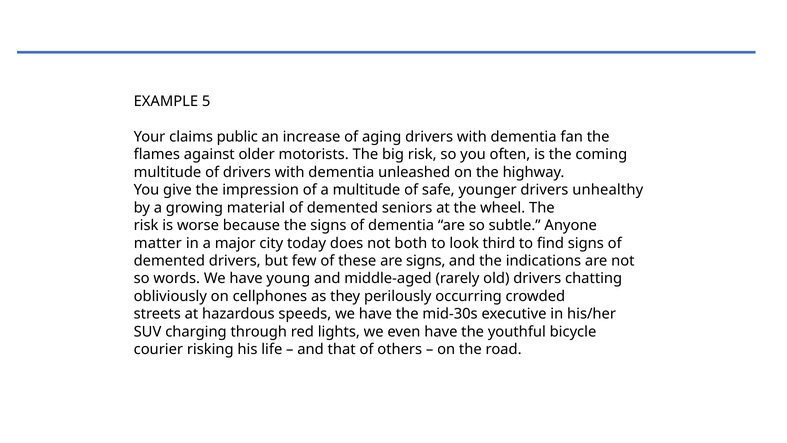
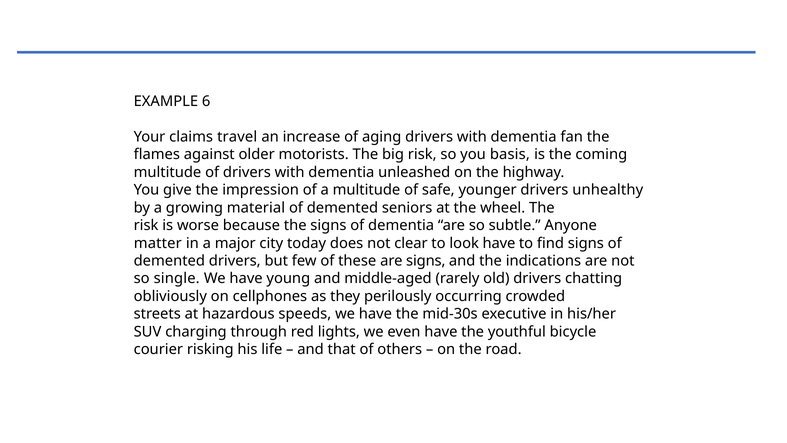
5: 5 -> 6 (206, 101)
public: public -> travel (237, 137)
often: often -> basis (510, 154)
both: both -> clear (411, 243)
look third: third -> have (499, 243)
words: words -> single (177, 278)
